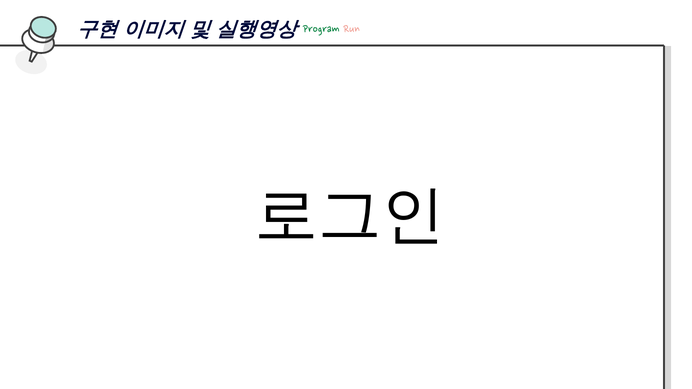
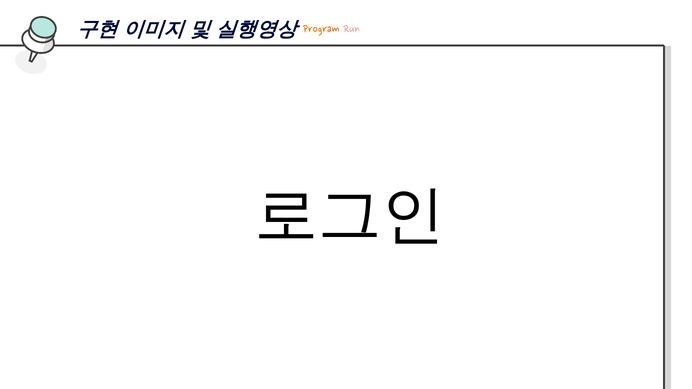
Program colour: green -> orange (321, 30)
